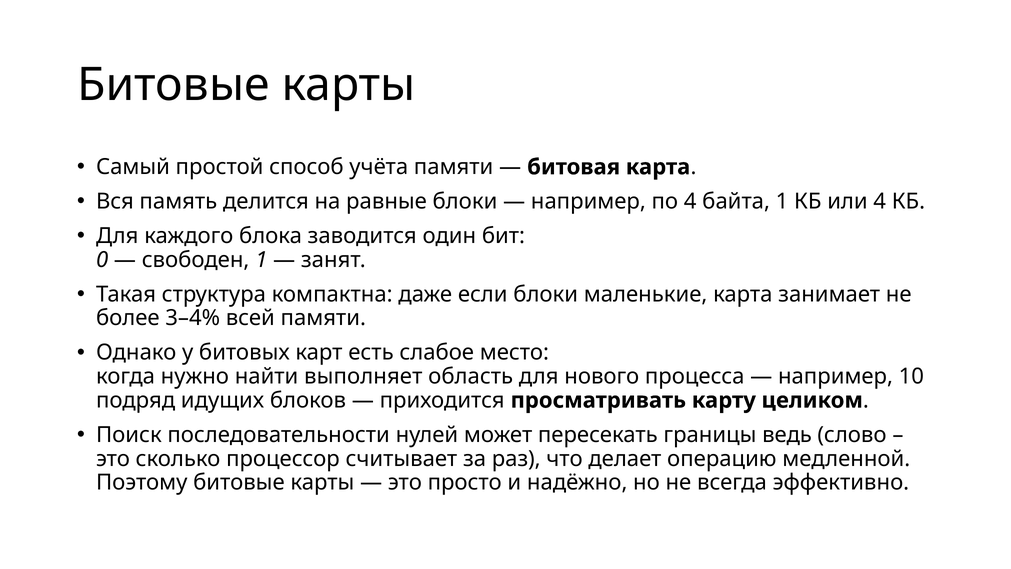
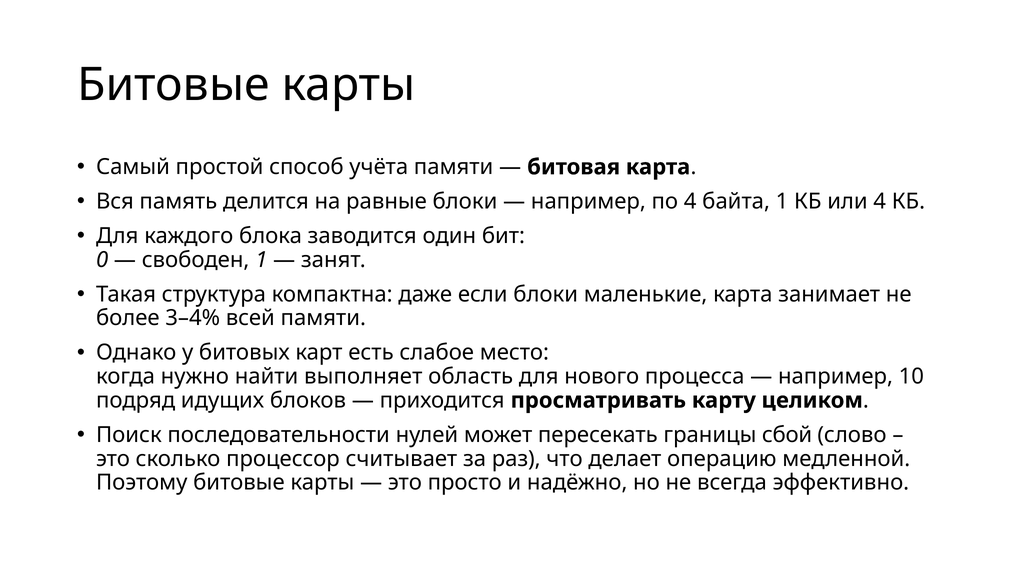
ведь: ведь -> сбой (787, 435)
